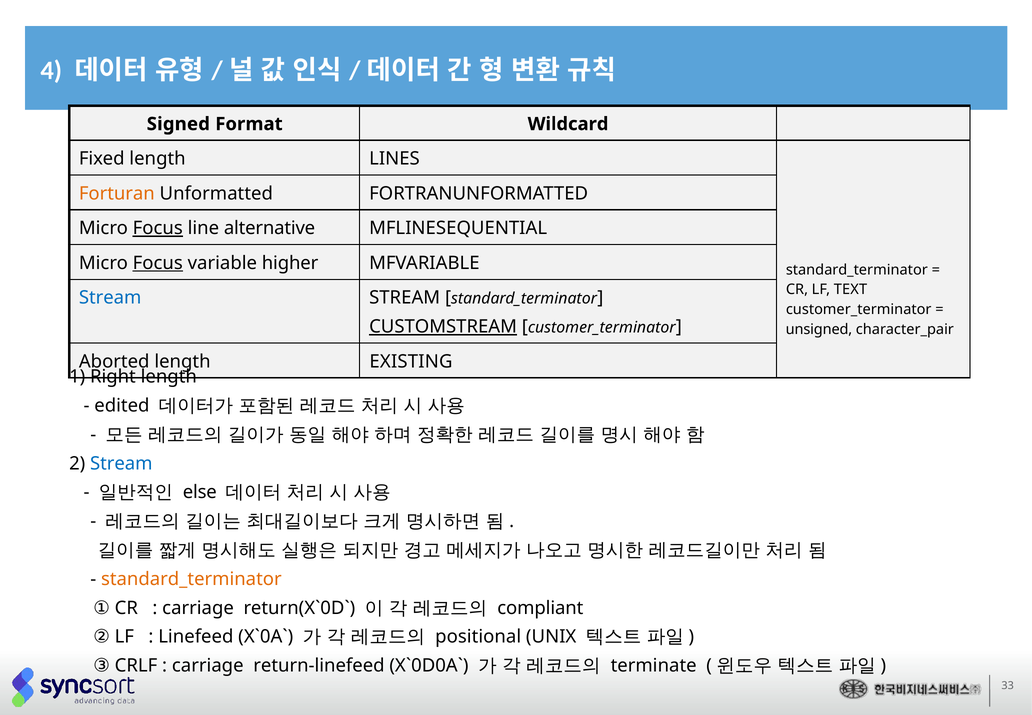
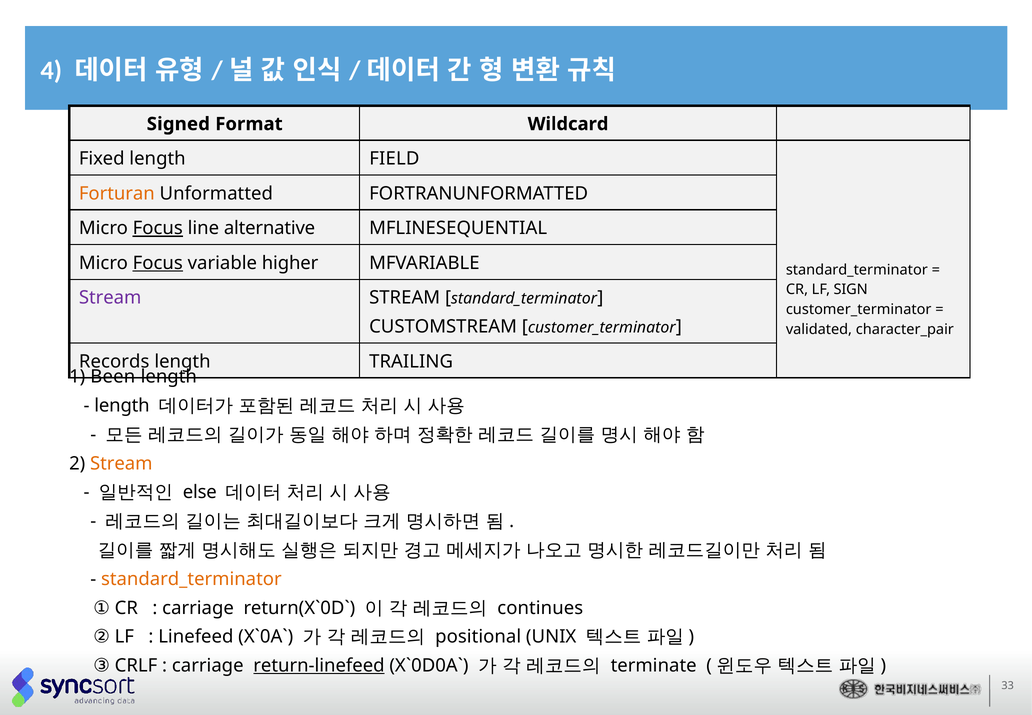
LINES: LINES -> FIELD (394, 159)
TEXT: TEXT -> SIGN (851, 289)
Stream colour: blue -> purple (110, 298)
CUSTOMSTREAM underline: present -> none (443, 327)
unsigned: unsigned -> validated (819, 329)
Aborted: Aborted -> Records (114, 361)
EXISTING: EXISTING -> TRAILING (411, 361)
Right: Right -> Been (113, 376)
edited: edited -> length (122, 405)
Stream colour: blue -> orange (121, 463)
compliant: compliant -> continues (540, 607)
return-linefeed underline: none -> present (319, 665)
